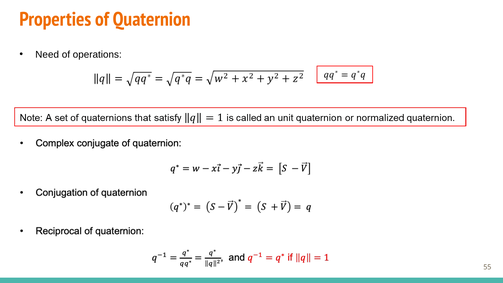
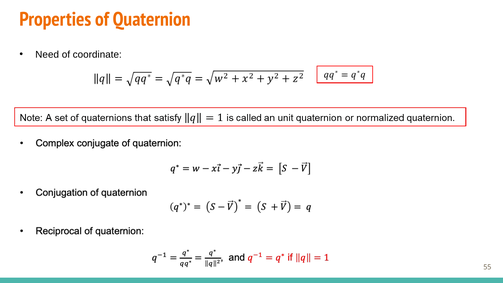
operations: operations -> coordinate (97, 54)
